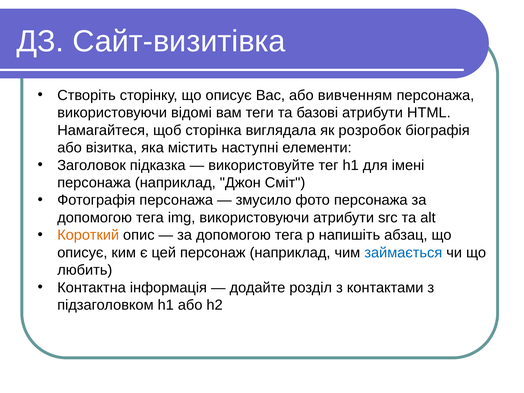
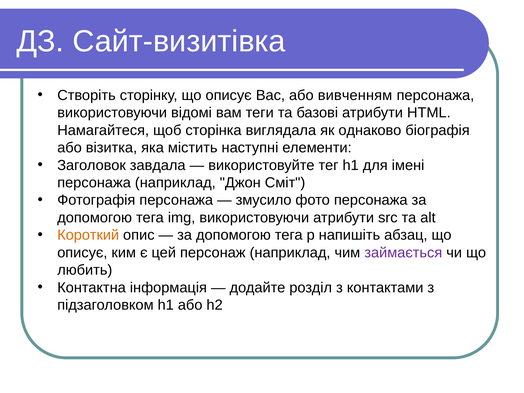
розробок: розробок -> однаково (370, 130)
підказка: підказка -> завдала (158, 165)
займається colour: blue -> purple (403, 253)
